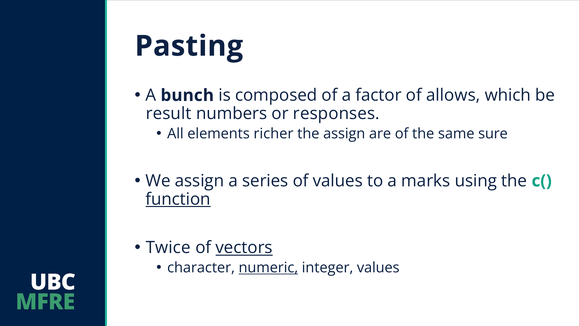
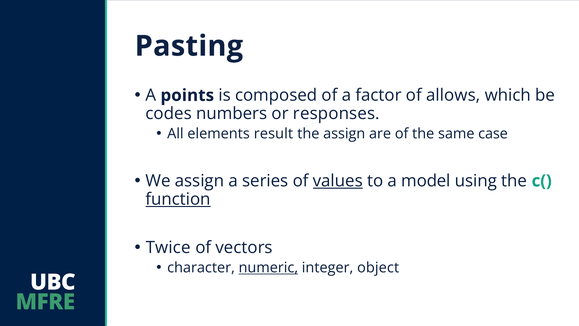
bunch: bunch -> points (187, 95)
result: result -> codes (169, 114)
richer: richer -> result (273, 133)
sure: sure -> case (493, 133)
values underline: none -> present (338, 181)
marks: marks -> model (426, 181)
vectors underline: present -> none (244, 248)
integer values: values -> object (378, 267)
